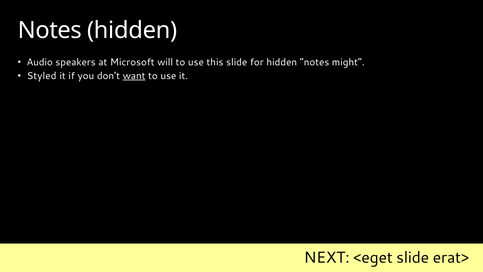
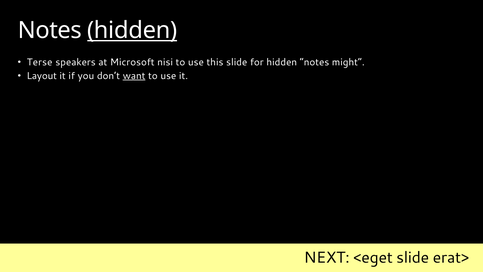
hidden underline: none -> present (132, 30)
Audio: Audio -> Terse (40, 62)
will: will -> nisi (165, 62)
Styled: Styled -> Layout (42, 76)
